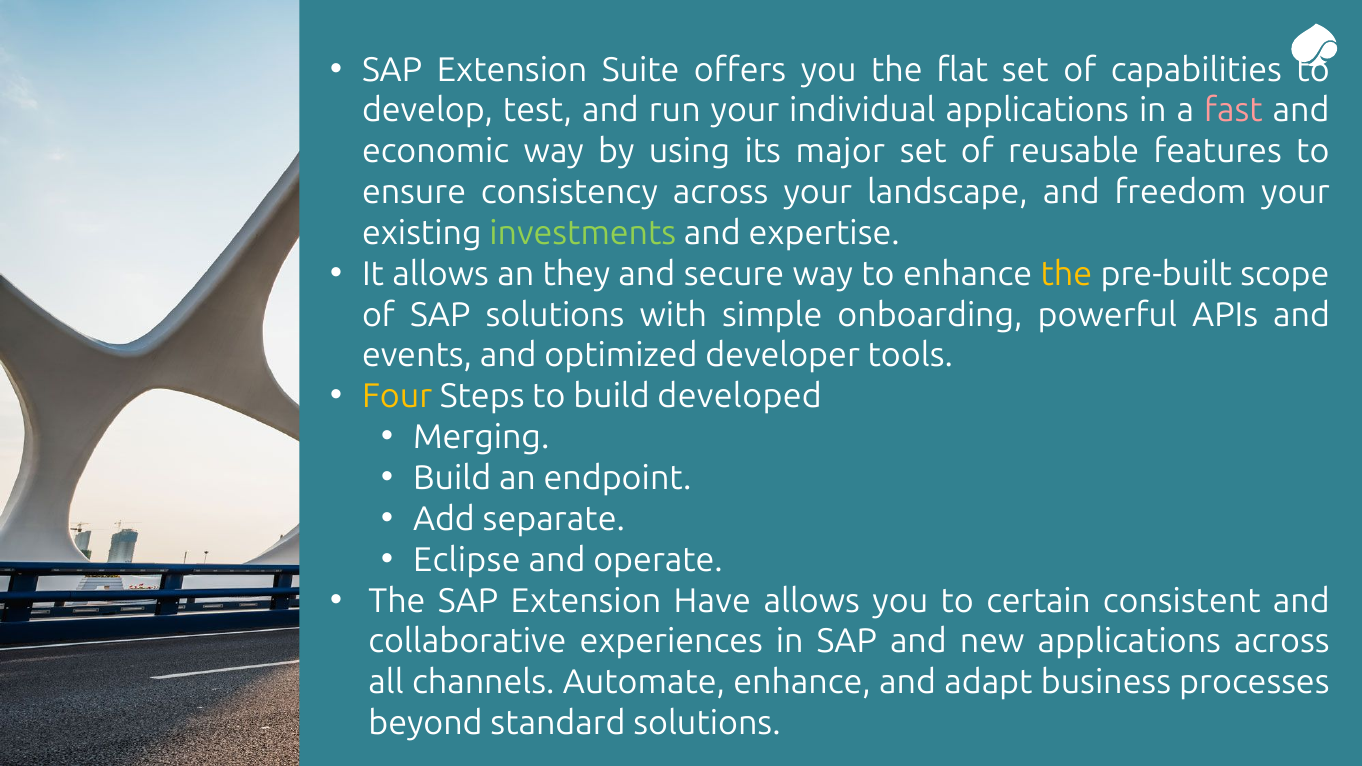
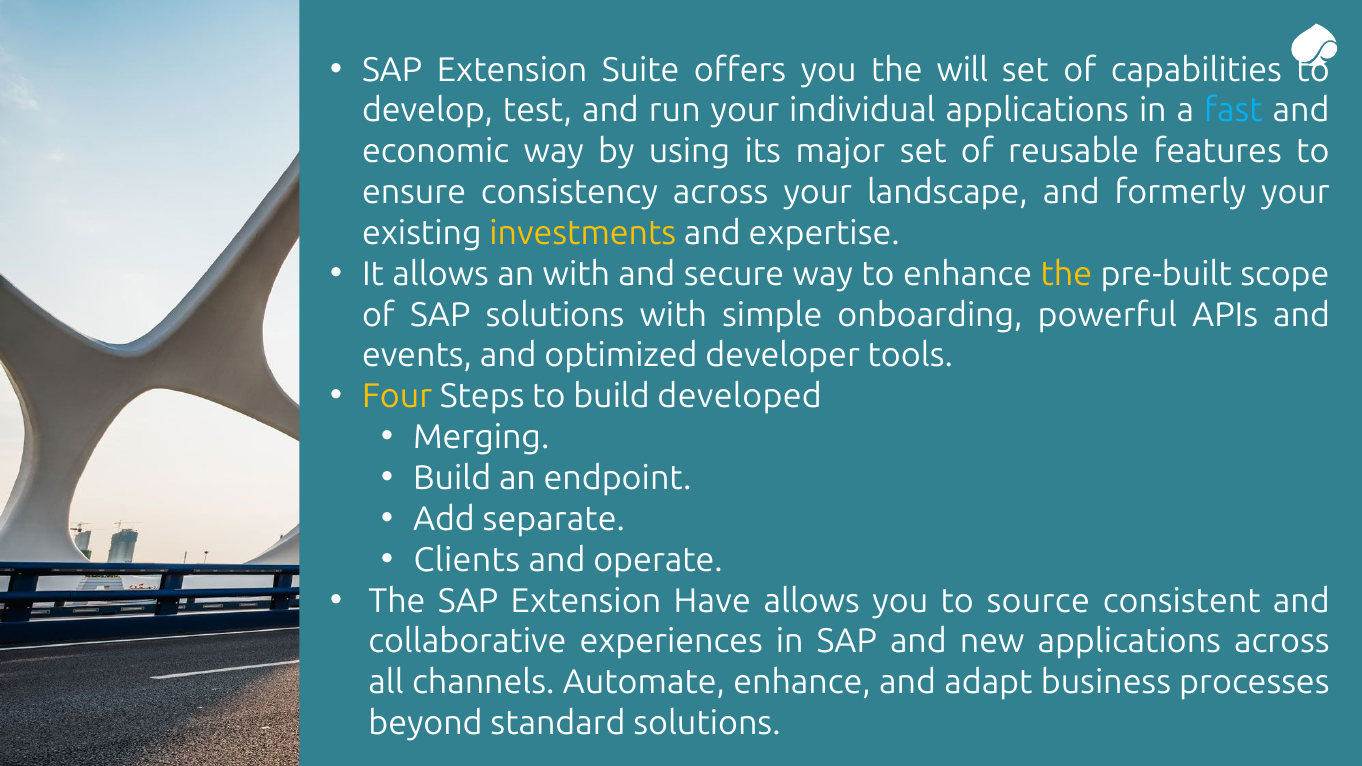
flat: flat -> will (962, 70)
fast colour: pink -> light blue (1233, 111)
freedom: freedom -> formerly (1180, 192)
investments colour: light green -> yellow (583, 233)
an they: they -> with (576, 274)
Eclipse: Eclipse -> Clients (467, 560)
certain: certain -> source (1038, 601)
